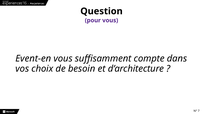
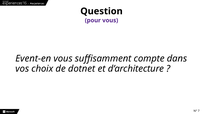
besoin: besoin -> dotnet (82, 69)
